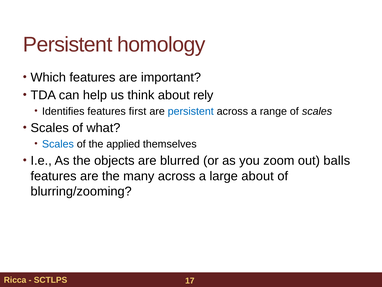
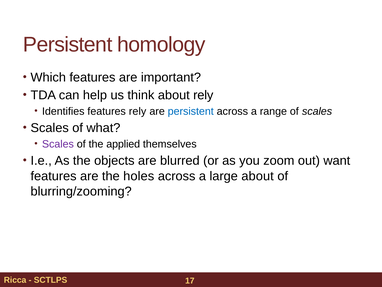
features first: first -> rely (138, 111)
Scales colour: blue -> purple (58, 144)
balls: balls -> want (337, 160)
many: many -> holes (139, 176)
